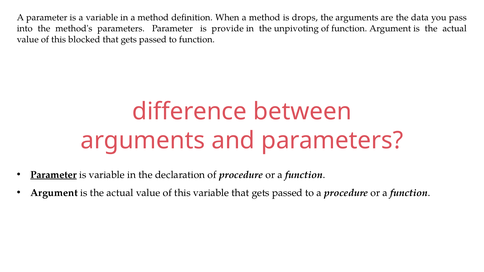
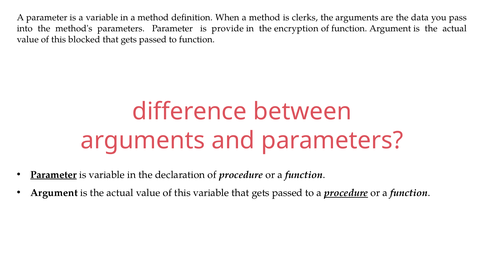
drops: drops -> clerks (305, 18)
unpivoting: unpivoting -> encryption (296, 29)
procedure underline: none -> present (346, 193)
